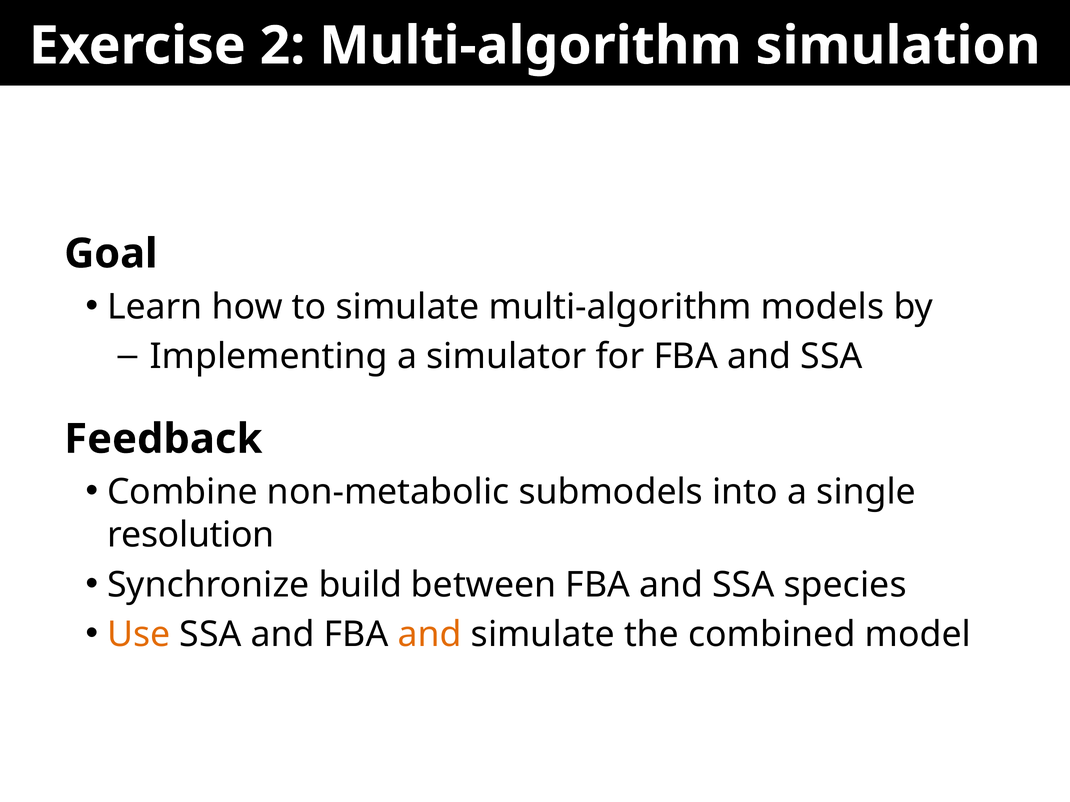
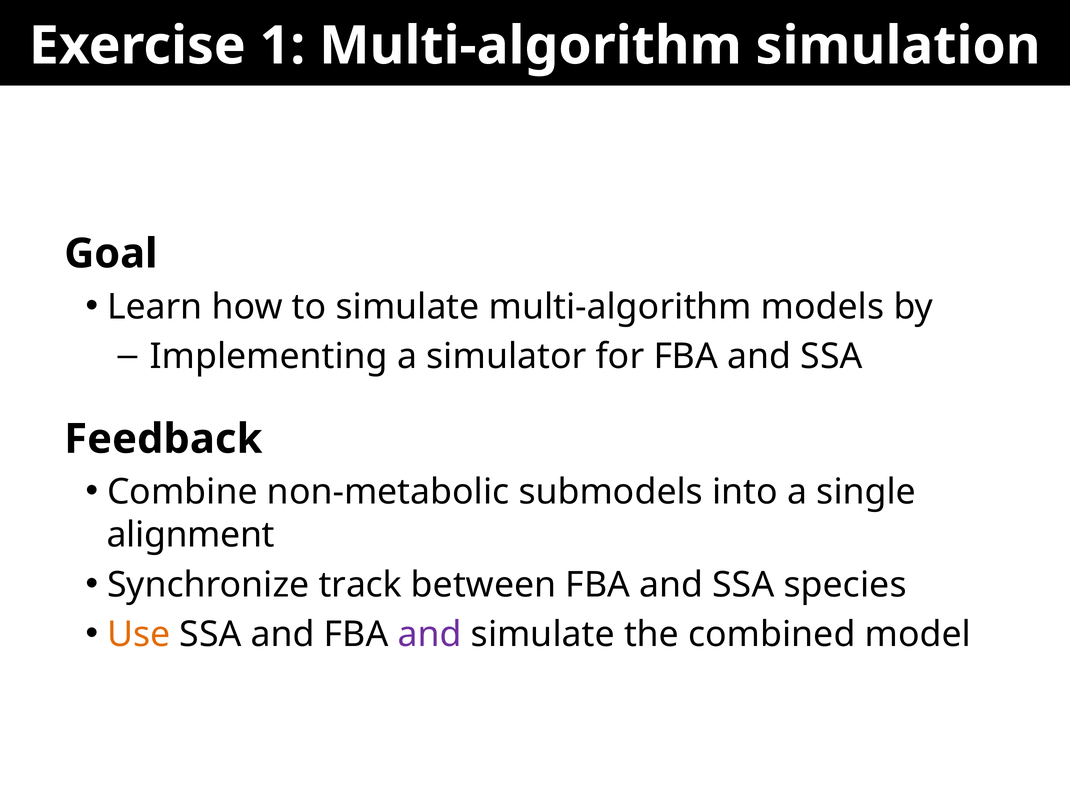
2: 2 -> 1 (282, 46)
resolution: resolution -> alignment (191, 535)
build: build -> track (360, 585)
and colour: orange -> purple (430, 635)
